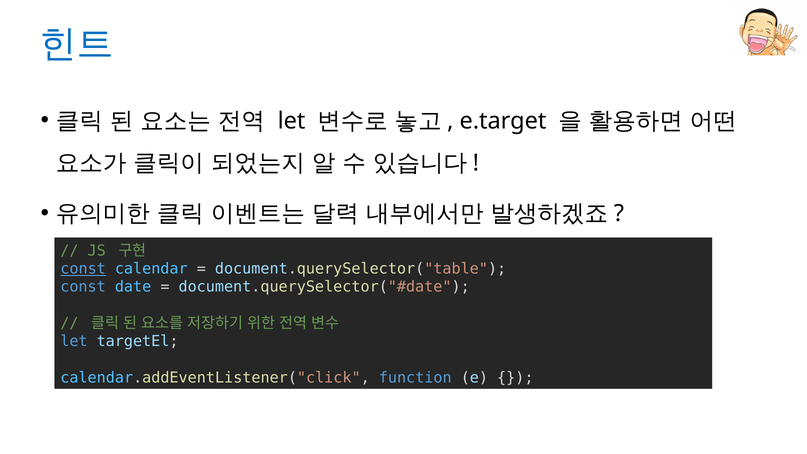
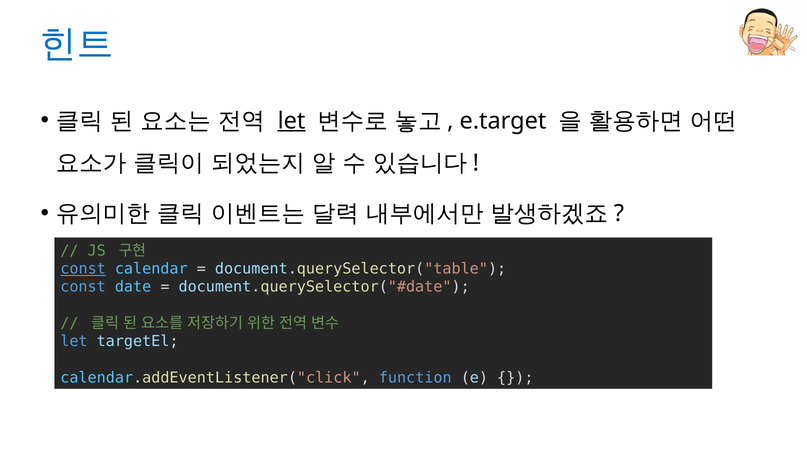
let underline: none -> present (292, 121)
